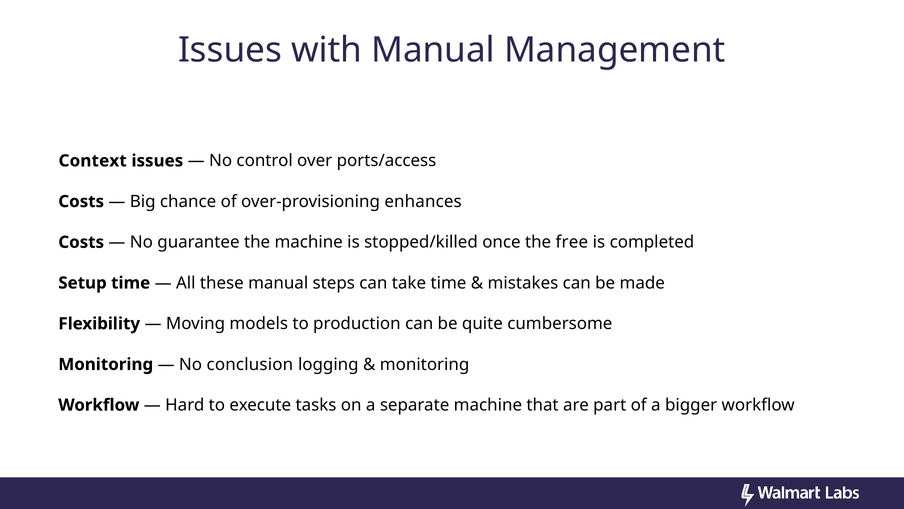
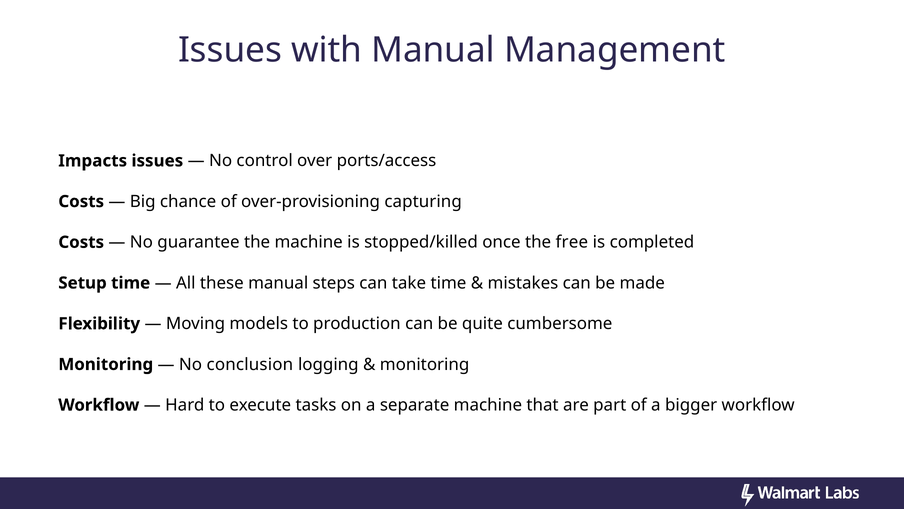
Context: Context -> Impacts (93, 161)
enhances: enhances -> capturing (423, 201)
